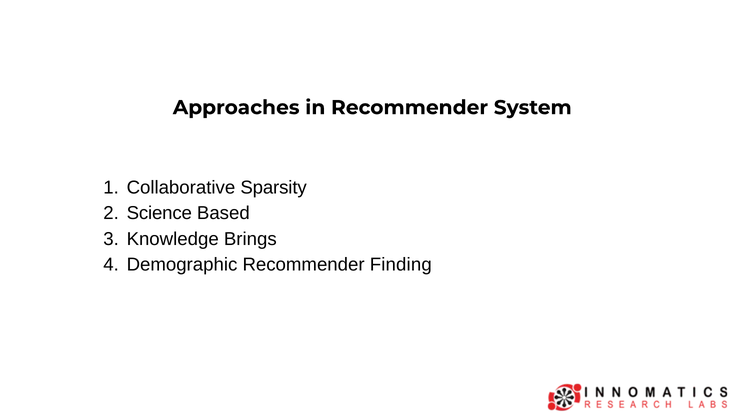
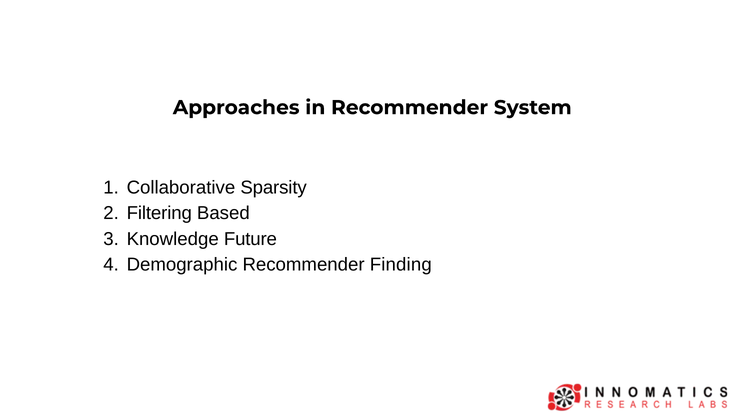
Science: Science -> Filtering (159, 213)
Brings: Brings -> Future (250, 239)
